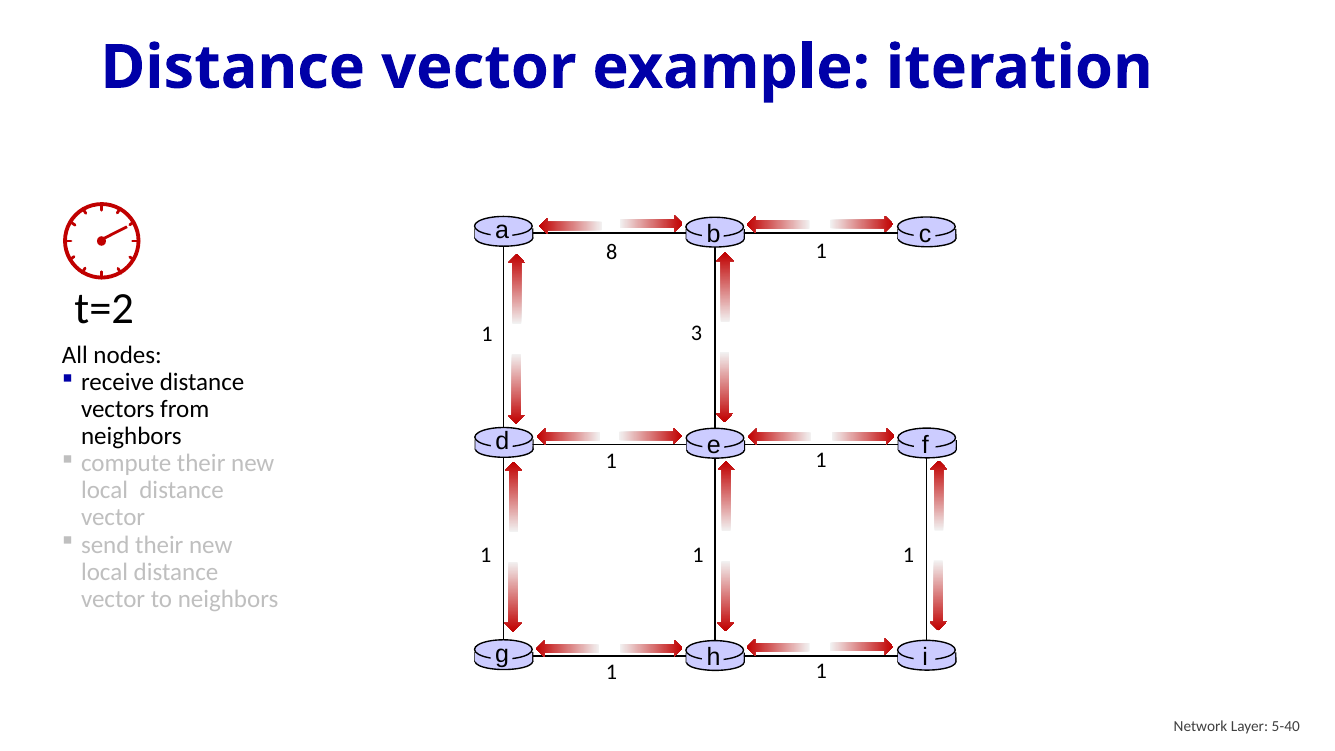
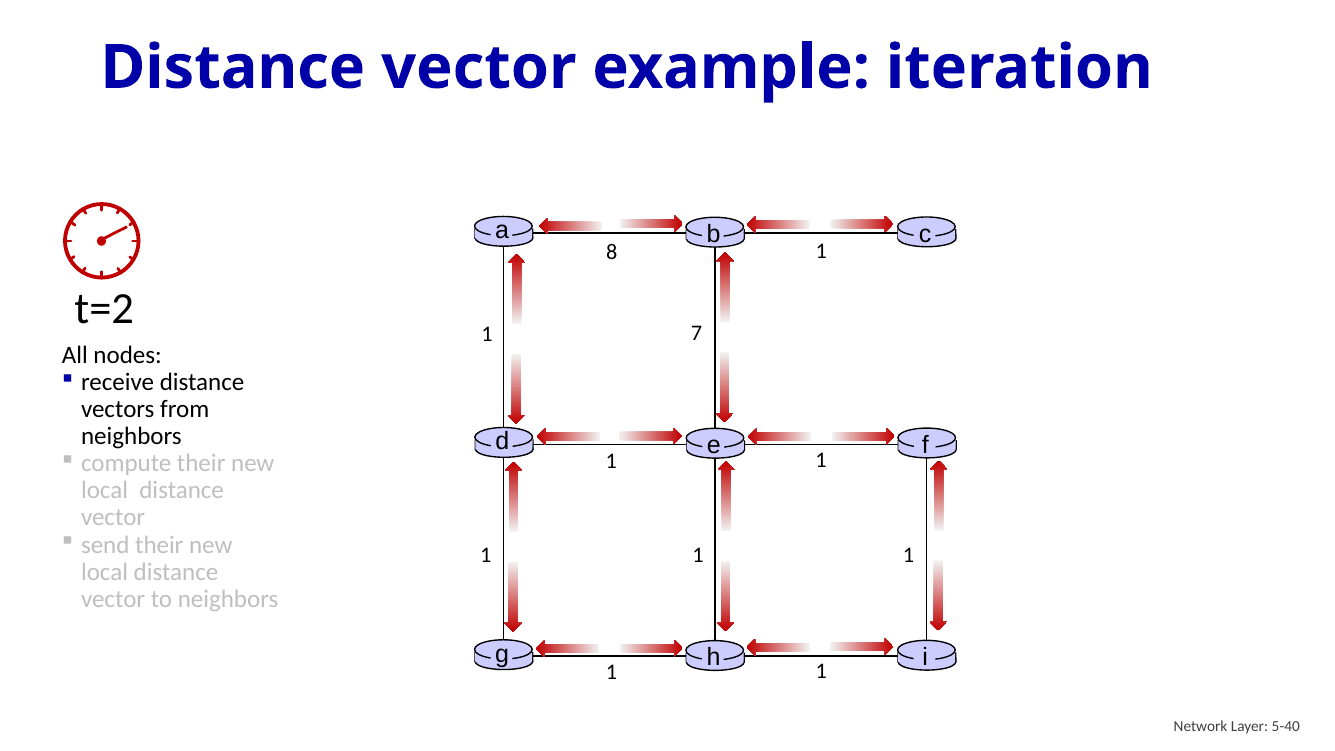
3: 3 -> 7 (697, 333)
